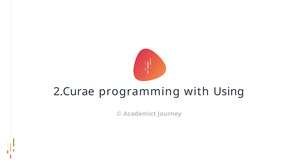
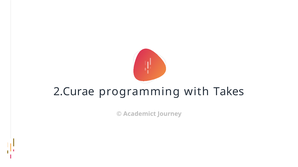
Using: Using -> Takes (229, 92)
